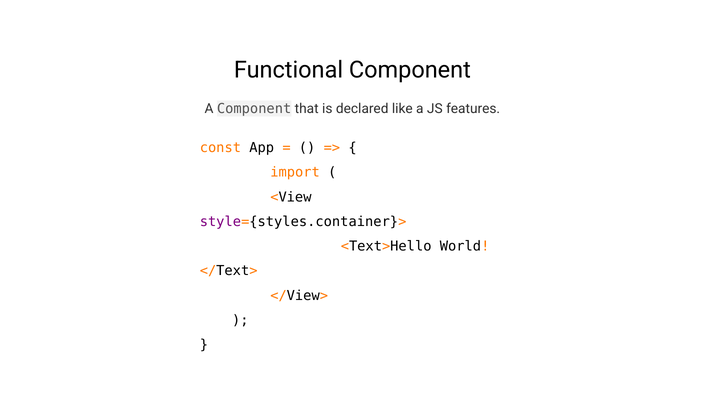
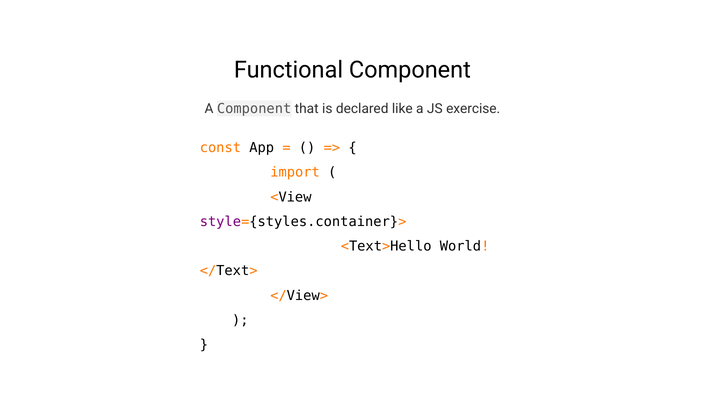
features: features -> exercise (473, 109)
